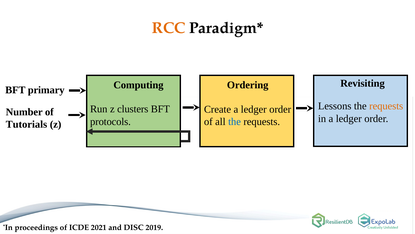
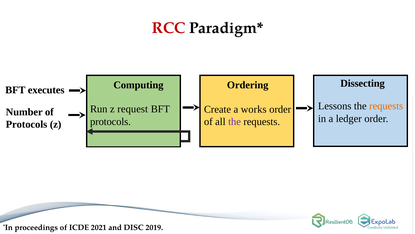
RCC colour: orange -> red (169, 28)
Revisiting: Revisiting -> Dissecting (363, 83)
primary: primary -> executes (46, 90)
clusters: clusters -> request (133, 109)
Create a ledger: ledger -> works (254, 109)
the colour: blue -> purple (235, 122)
Tutorials: Tutorials -> Protocols (27, 124)
